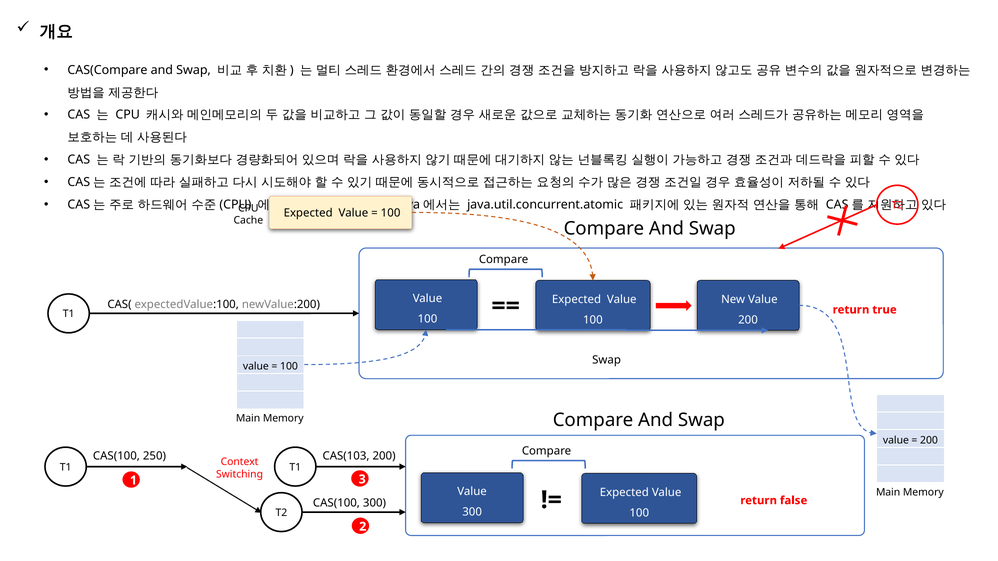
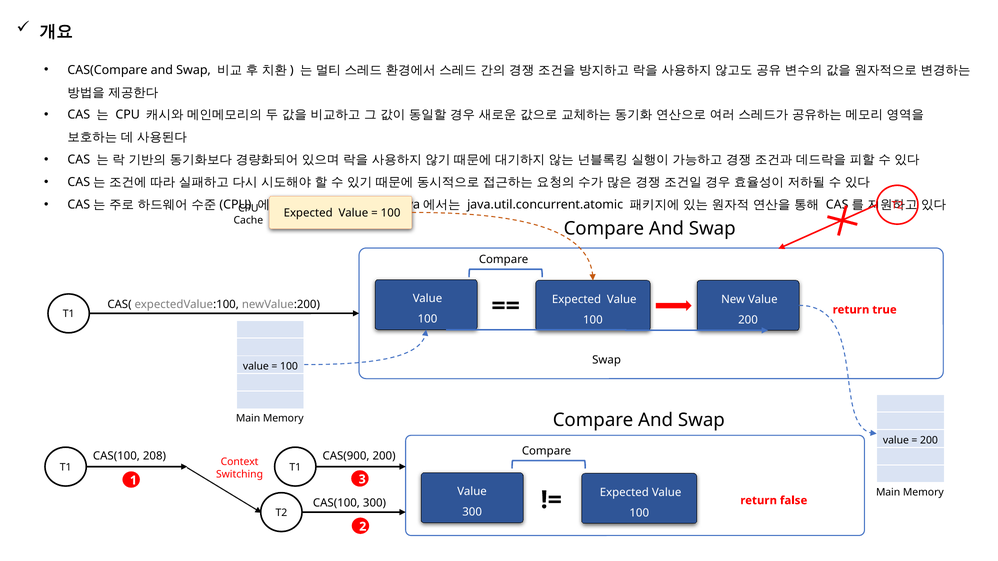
250: 250 -> 208 (154, 456)
CAS(103: CAS(103 -> CAS(900 (346, 456)
